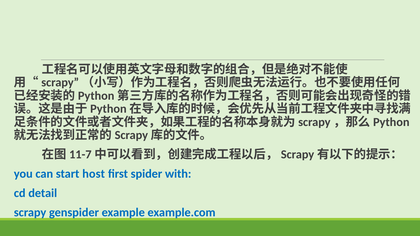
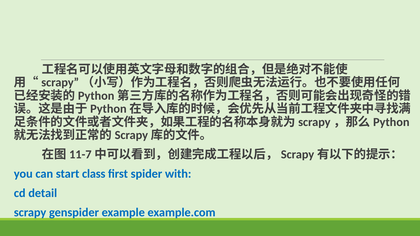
host: host -> class (94, 174)
